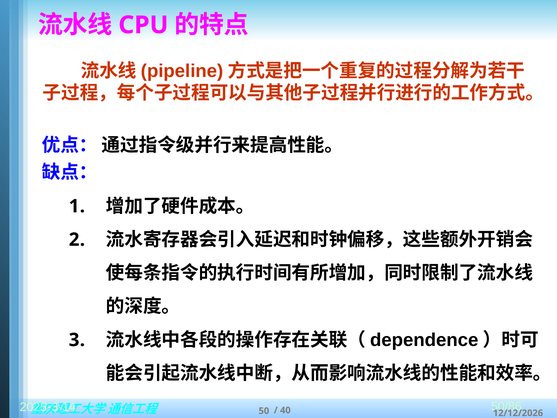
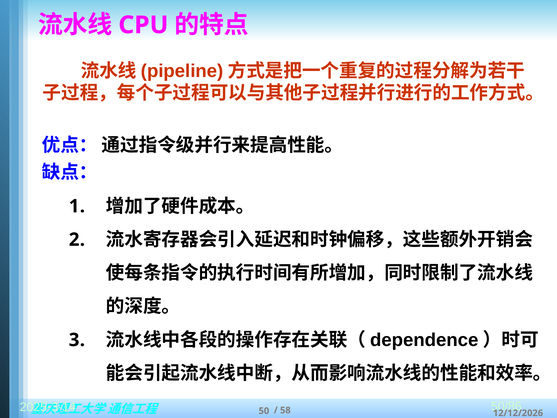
40: 40 -> 58 (285, 410)
